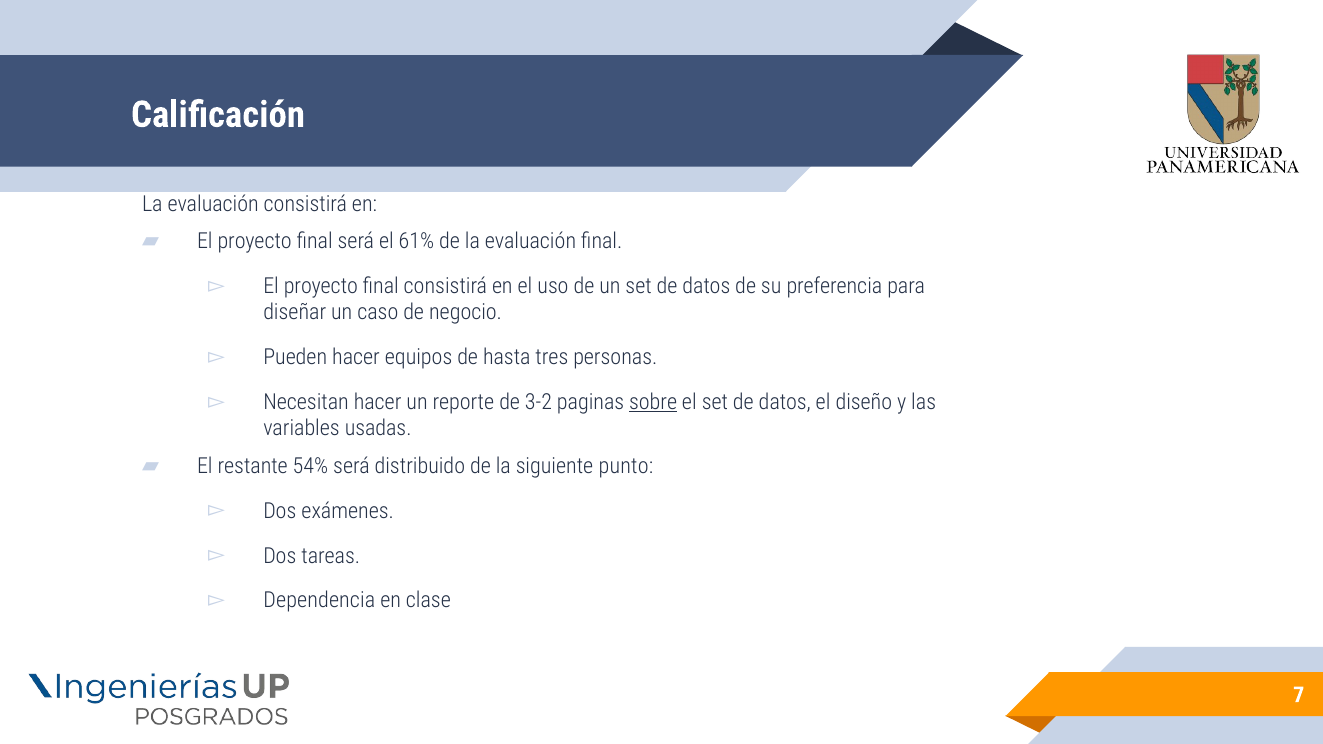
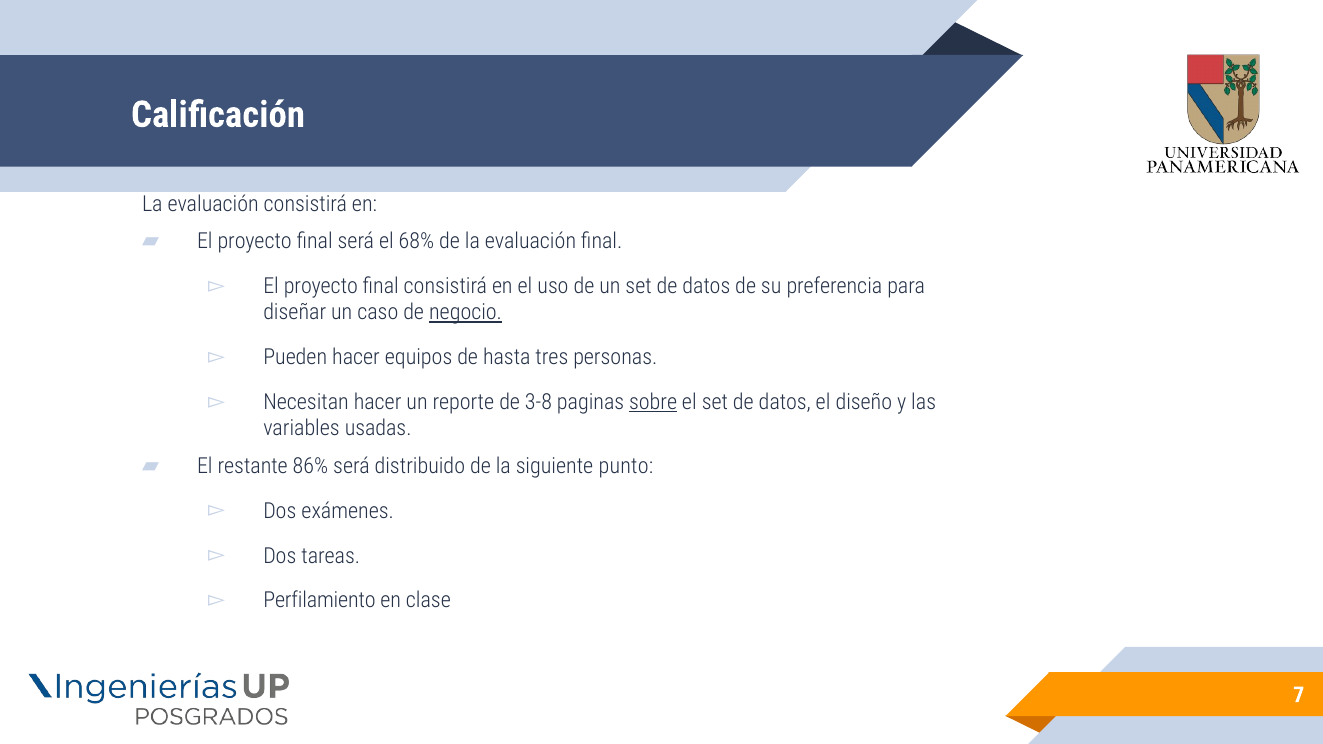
61%: 61% -> 68% (416, 241)
negocio underline: none -> present (466, 313)
3-2: 3-2 -> 3-8 (539, 402)
54%: 54% -> 86% (310, 466)
Dependencia: Dependencia -> Perfilamiento (319, 601)
